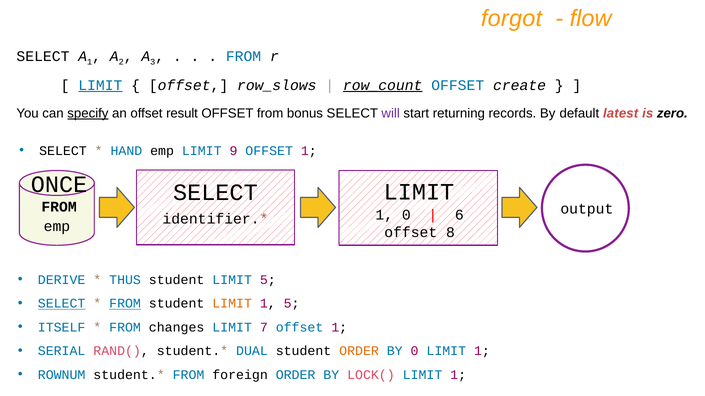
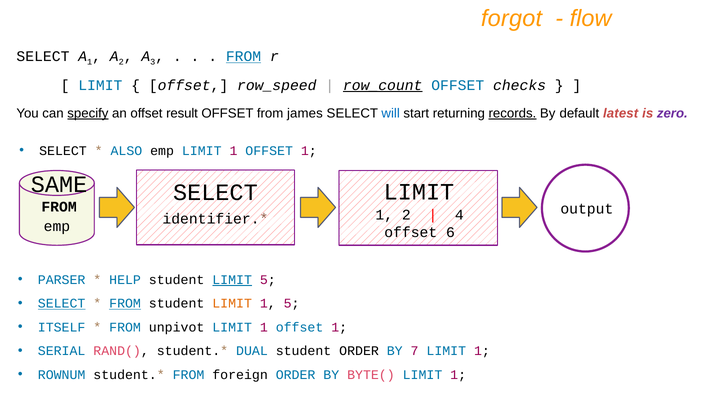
FROM underline: none -> present (244, 57)
LIMIT underline: present -> none (100, 85)
row_slows: row_slows -> row_speed (277, 85)
create: create -> checks (520, 85)
bonus: bonus -> james (305, 113)
will colour: purple -> blue (391, 113)
records underline: none -> present (512, 113)
zero colour: black -> purple (672, 113)
HAND: HAND -> ALSO (126, 151)
emp LIMIT 9: 9 -> 1 (233, 151)
ONCE: ONCE -> SAME (59, 185)
1 0: 0 -> 2 (406, 215)
6: 6 -> 4 (459, 215)
8: 8 -> 6 (451, 233)
DERIVE: DERIVE -> PARSER (62, 280)
THUS: THUS -> HELP (125, 280)
LIMIT underline: none -> present (232, 280)
changes: changes -> unpivot (177, 328)
7: 7 -> 1 (264, 328)
ORDER colour: orange -> black (359, 351)
BY 0: 0 -> 7 (415, 351)
LOCK(: LOCK( -> BYTE( (371, 375)
